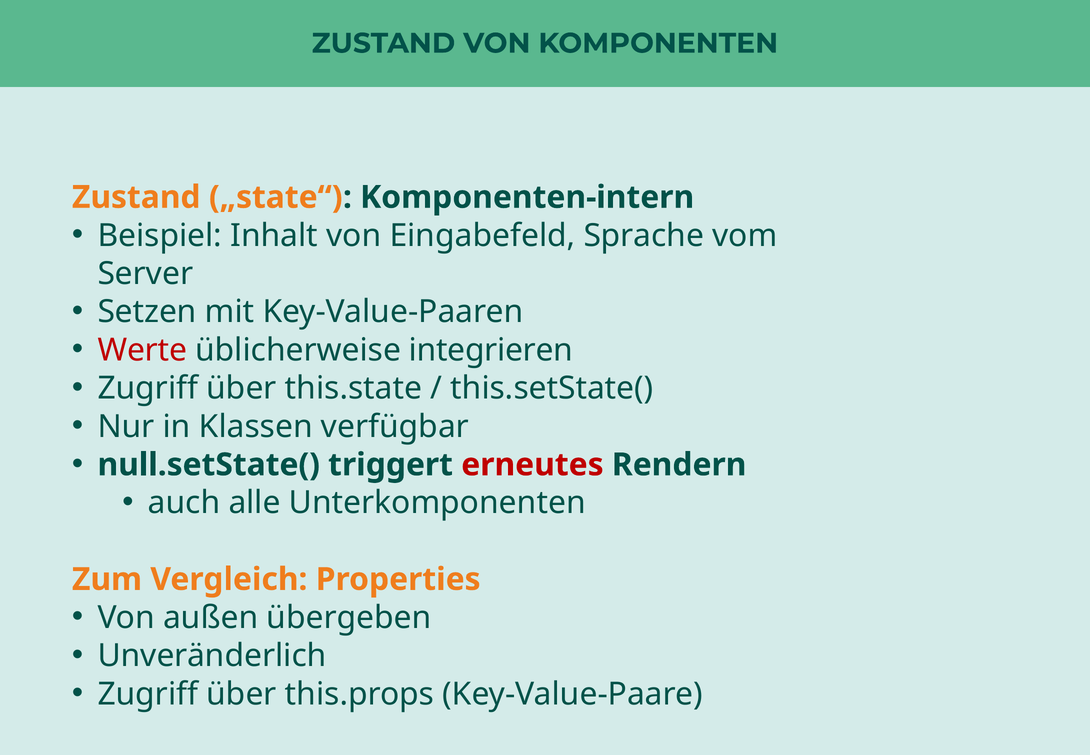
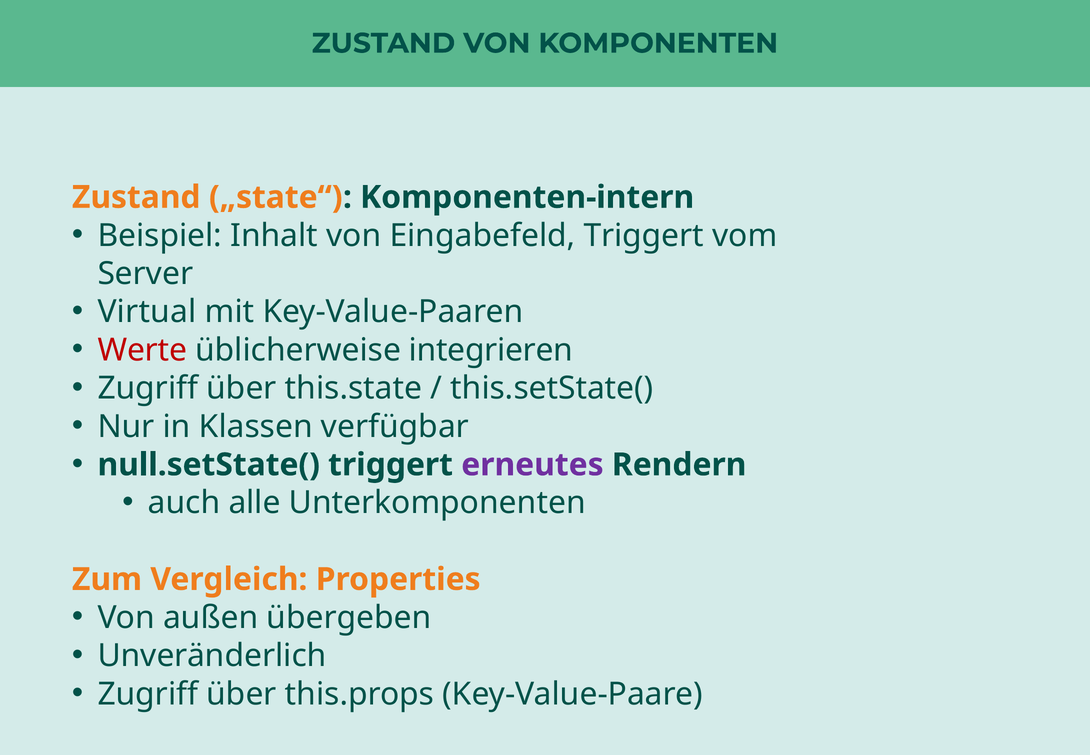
Eingabefeld Sprache: Sprache -> Triggert (644, 235)
Setzen: Setzen -> Virtual (147, 312)
erneutes colour: red -> purple (532, 465)
